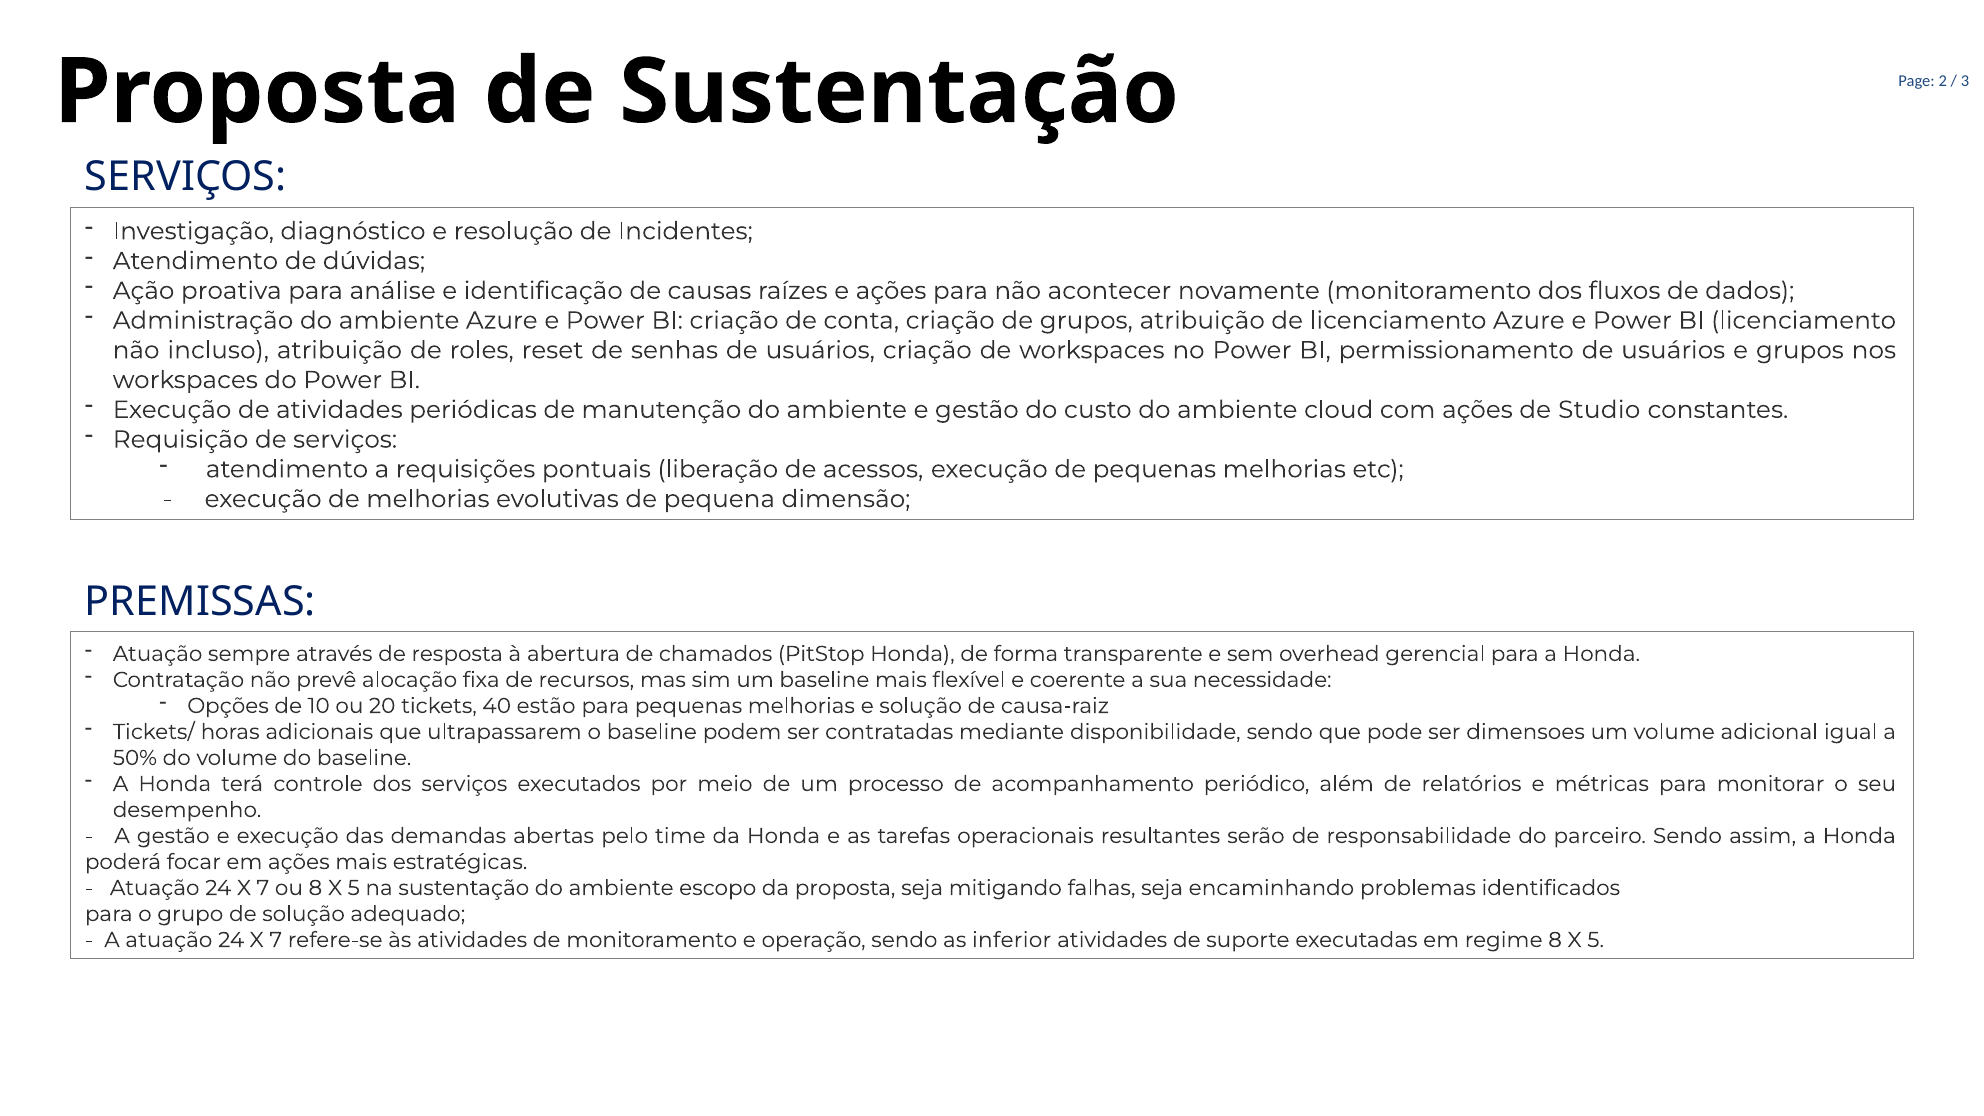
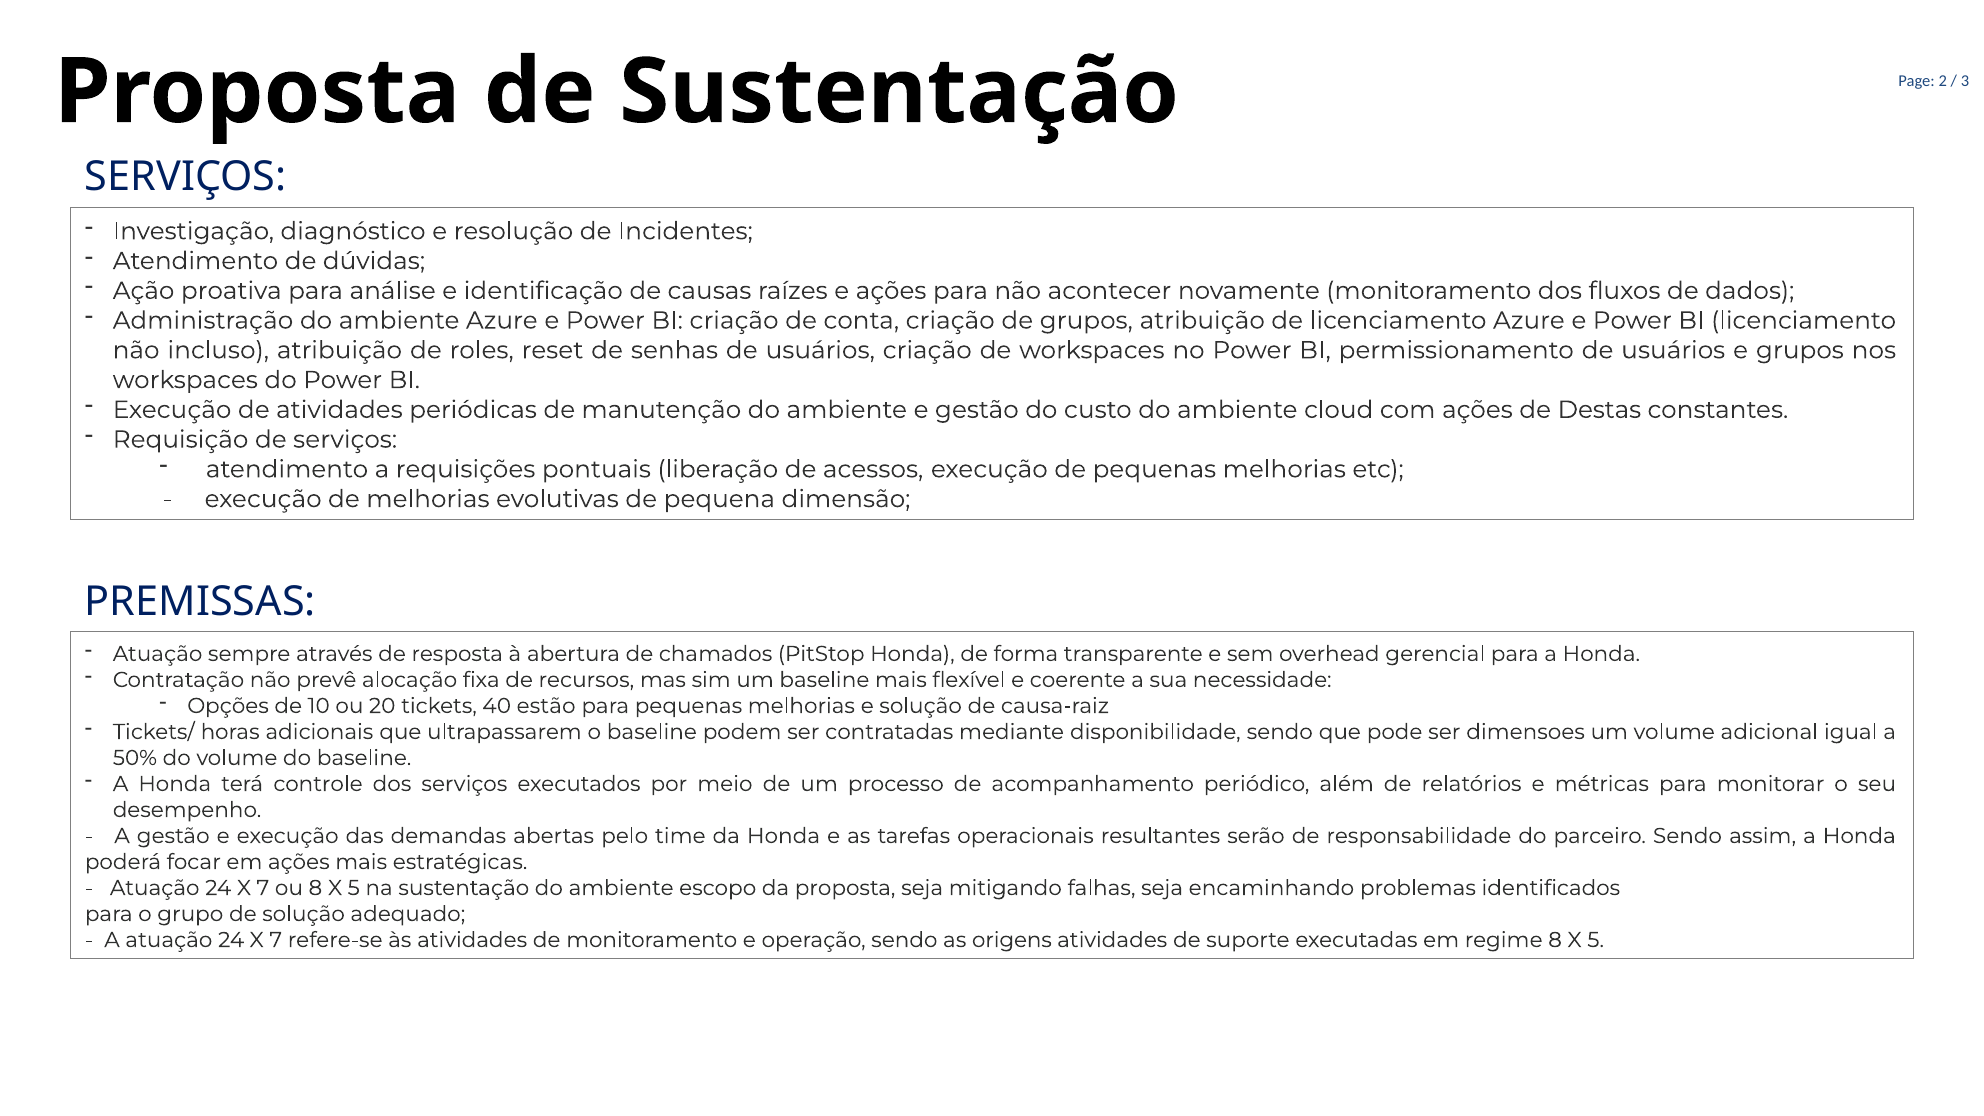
Studio: Studio -> Destas (1599, 410)
inferior: inferior -> origens (1012, 940)
